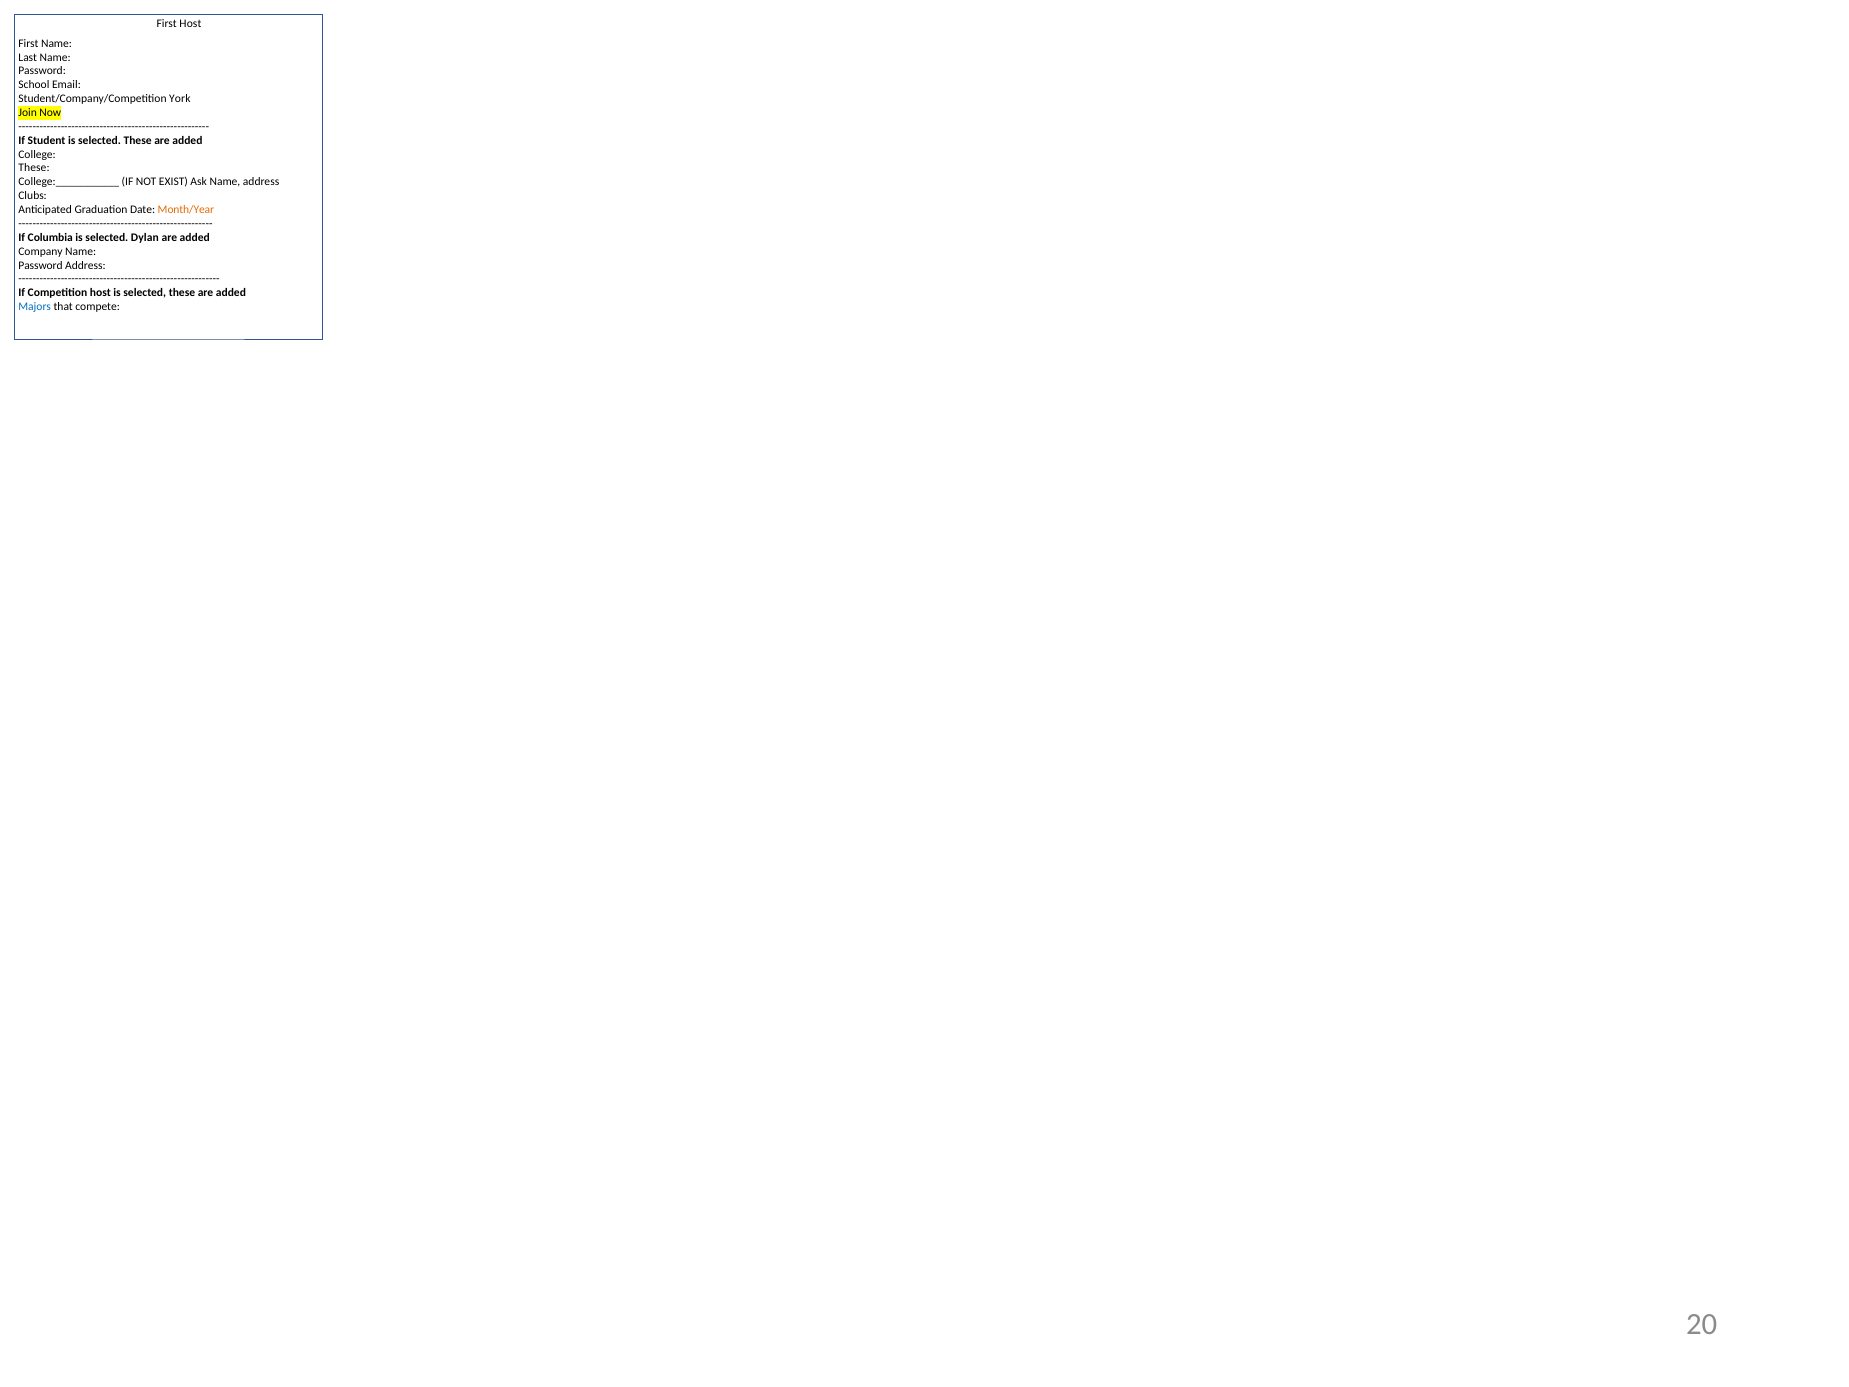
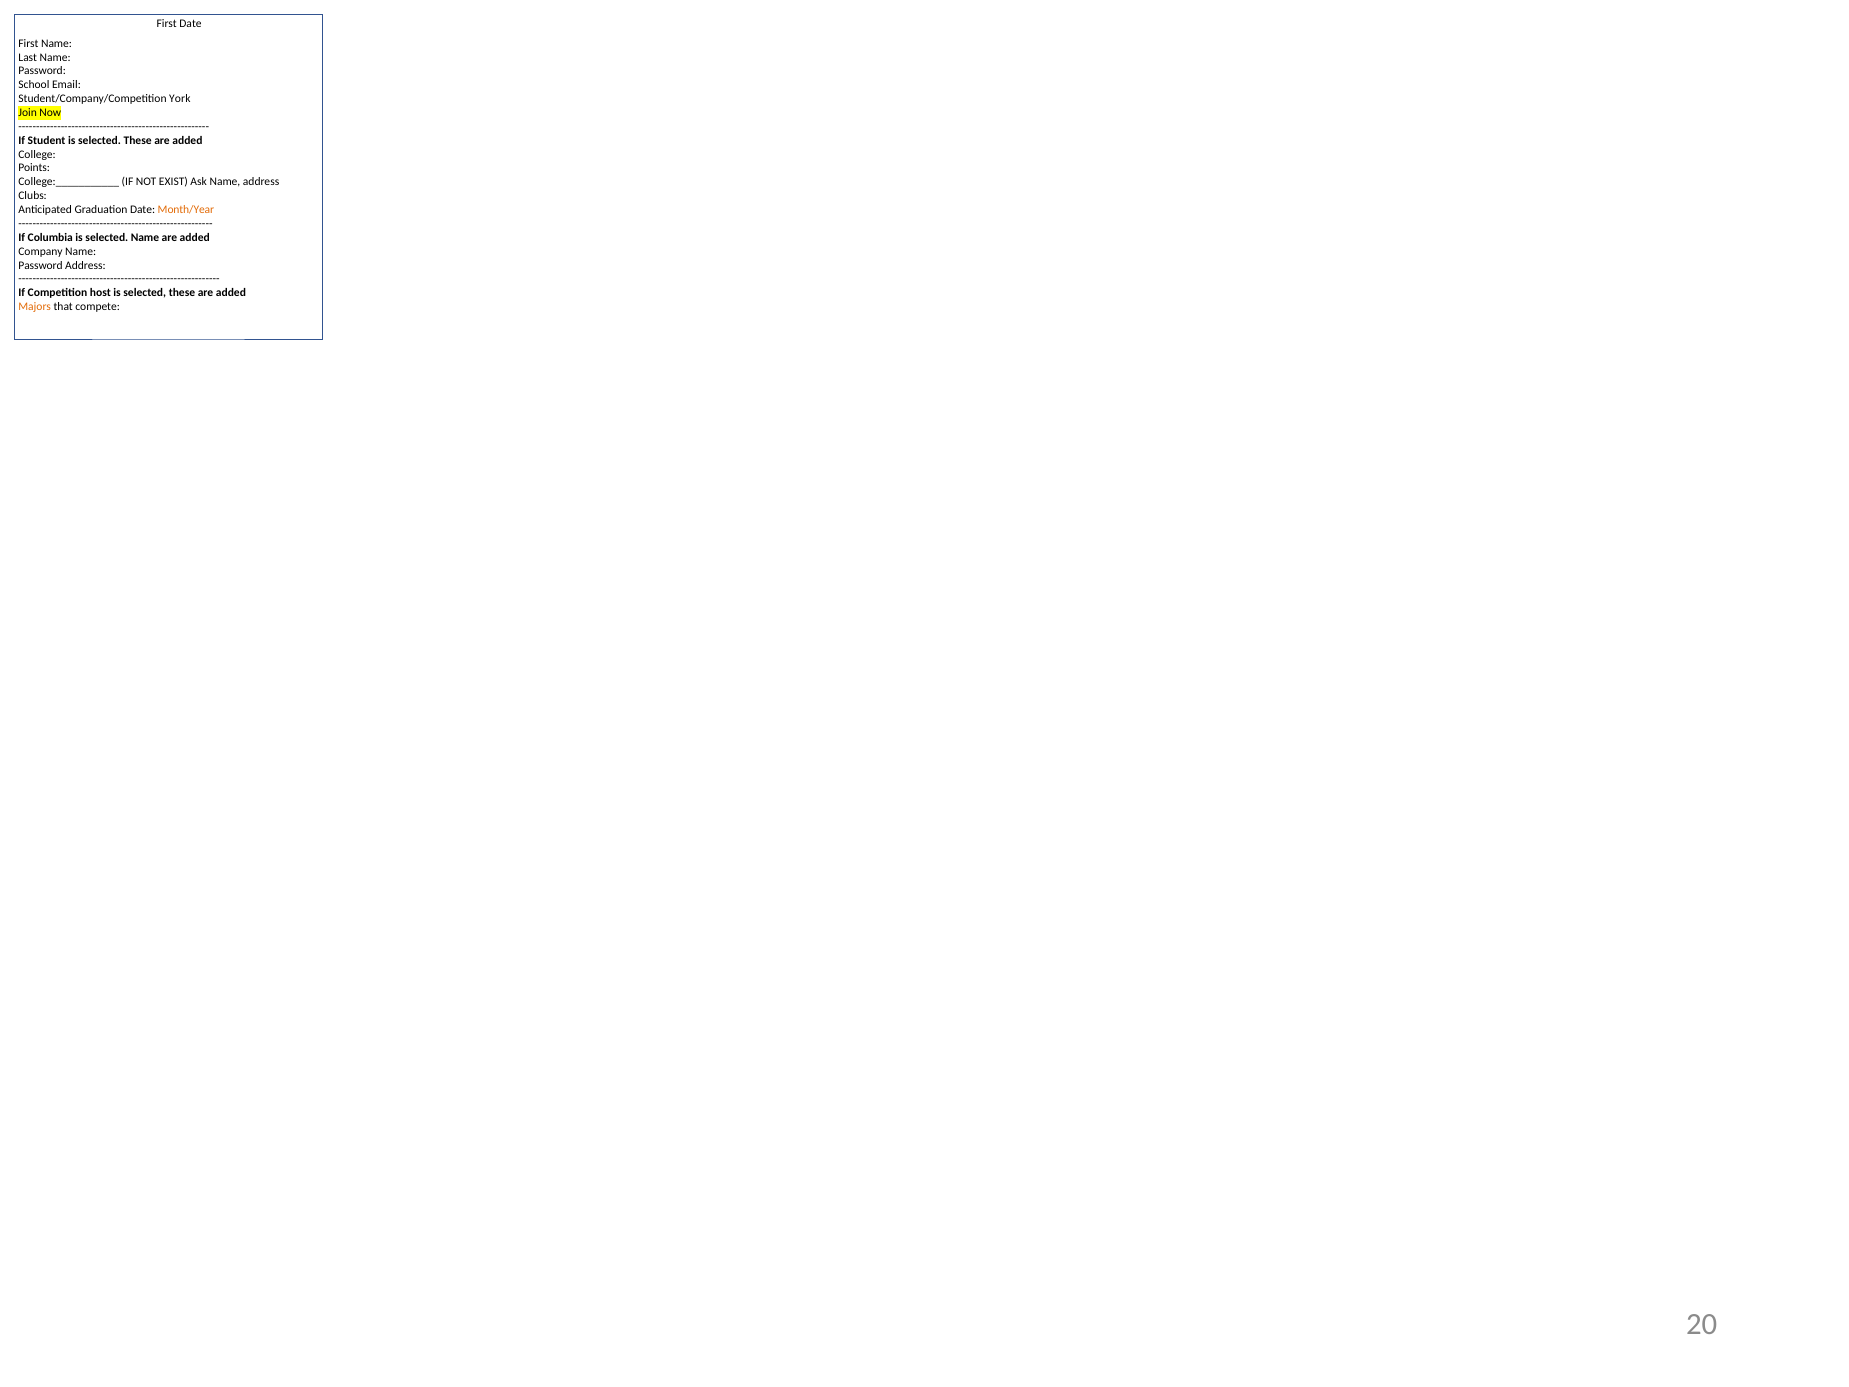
First Host: Host -> Date (191, 24)
These: These -> Points (34, 168)
selected Dylan: Dylan -> Name (145, 237)
Majors colour: blue -> orange (35, 307)
